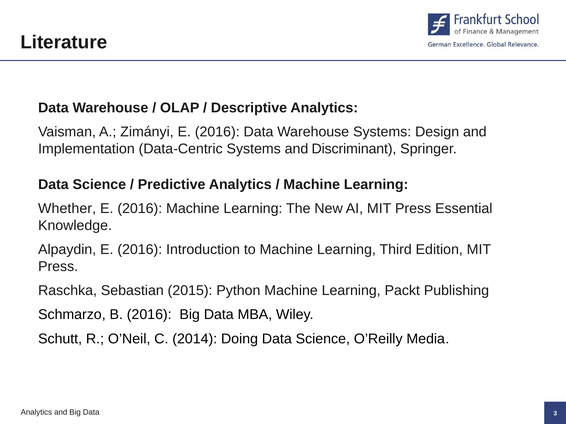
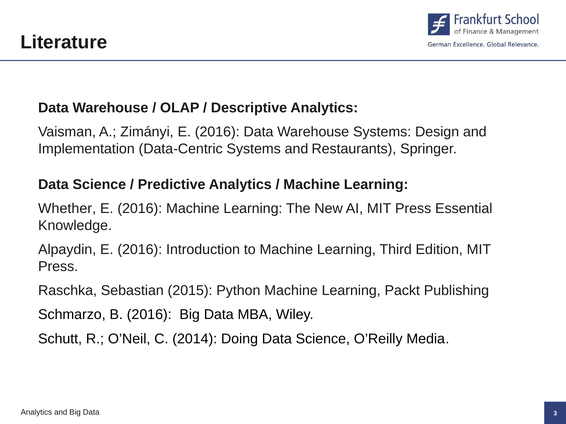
Discriminant: Discriminant -> Restaurants (354, 149)
